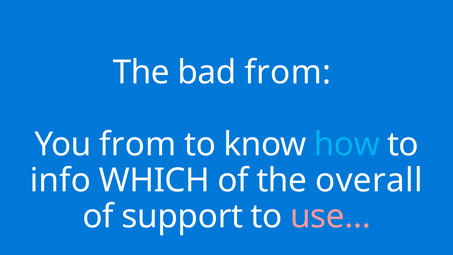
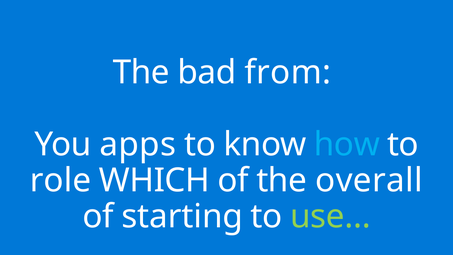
You from: from -> apps (138, 144)
info: info -> role (60, 180)
support: support -> starting (182, 216)
use… colour: pink -> light green (330, 216)
